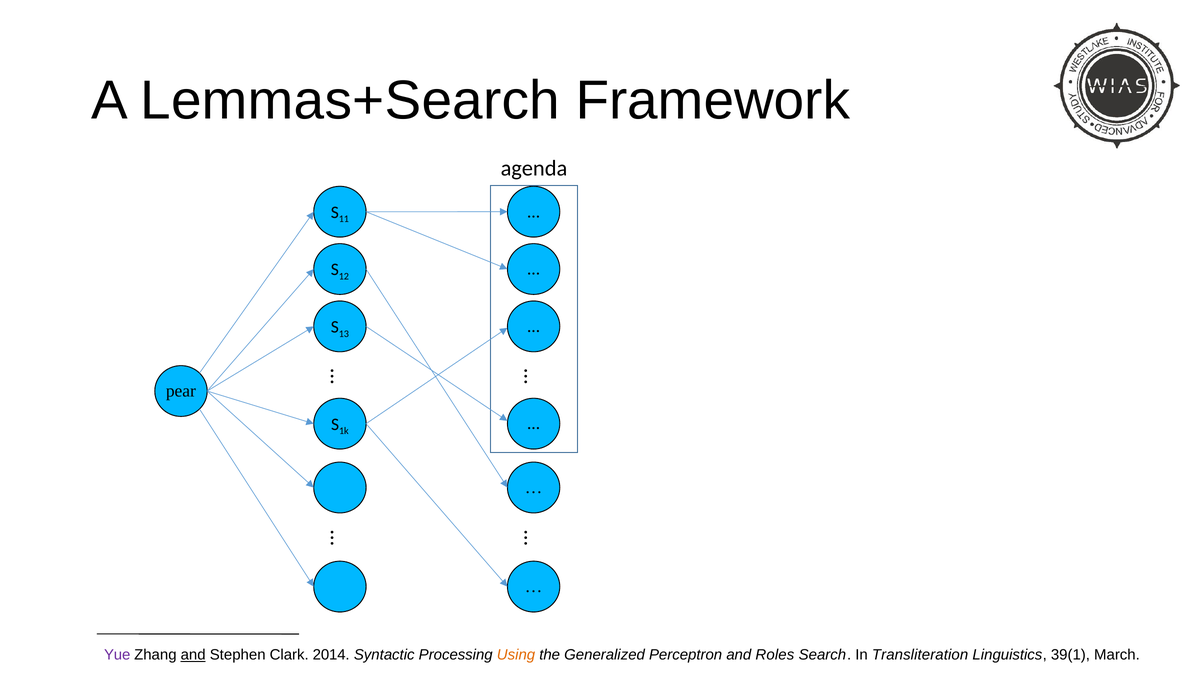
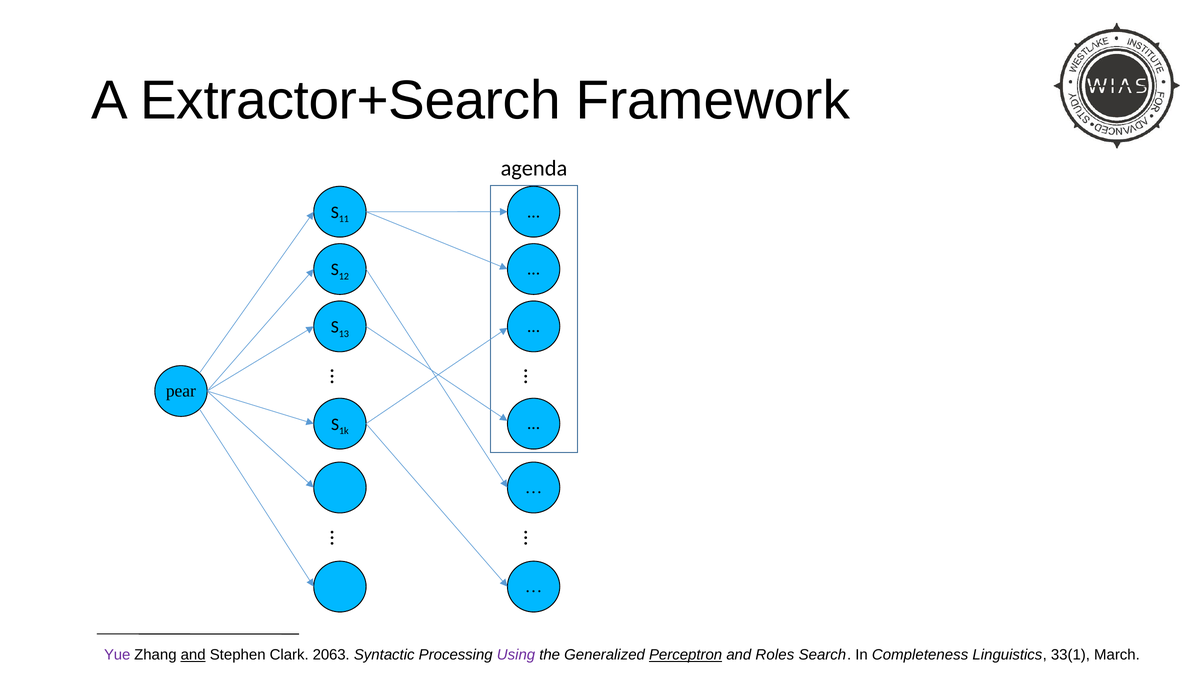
Lemmas+Search: Lemmas+Search -> Extractor+Search (350, 101)
2014: 2014 -> 2063 (331, 655)
Using colour: orange -> purple (516, 655)
Perceptron underline: none -> present (686, 655)
Transliteration: Transliteration -> Completeness (920, 655)
39(1: 39(1 -> 33(1 (1070, 655)
